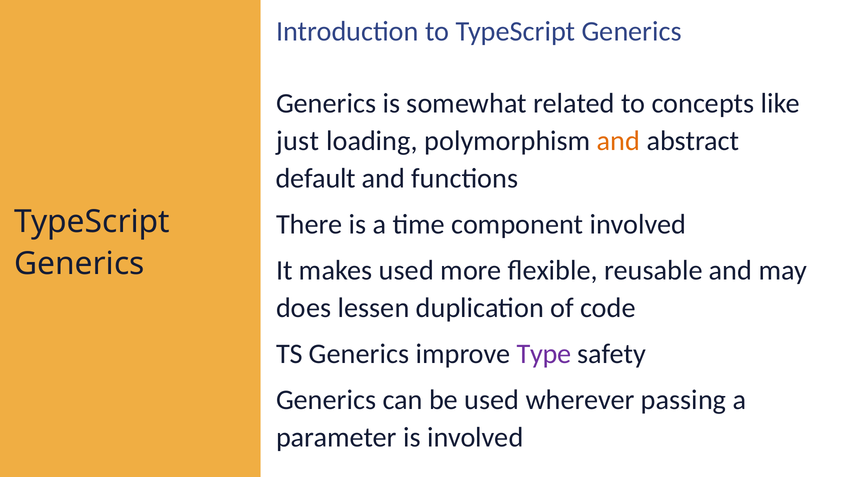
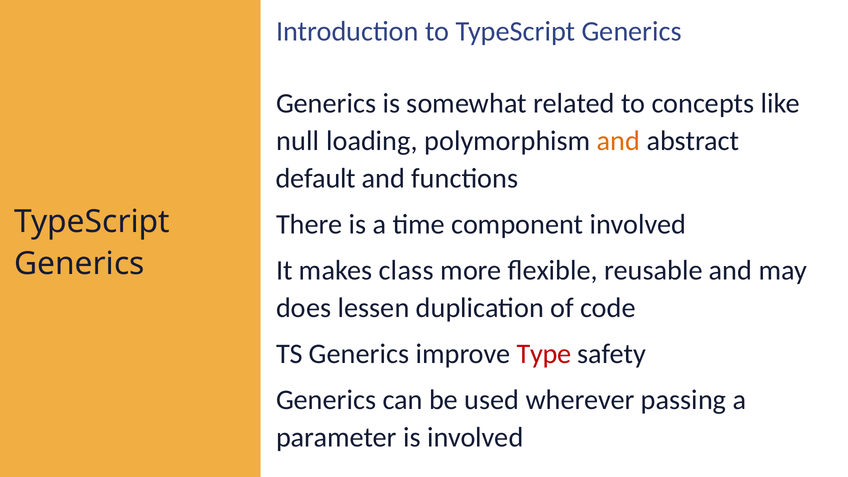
just: just -> null (298, 141)
makes used: used -> class (406, 271)
Type colour: purple -> red (544, 354)
